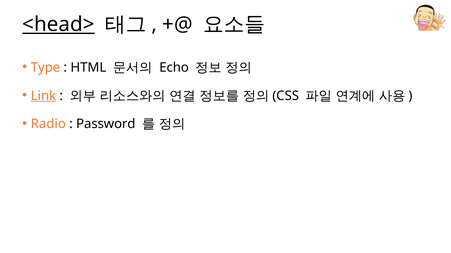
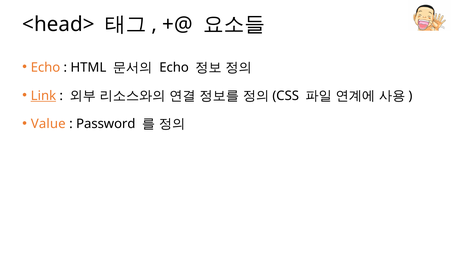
<head> underline: present -> none (58, 25)
Type: Type -> Echo (45, 68)
Radio: Radio -> Value (48, 124)
